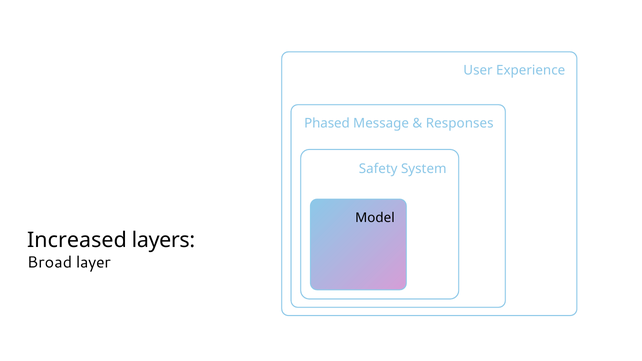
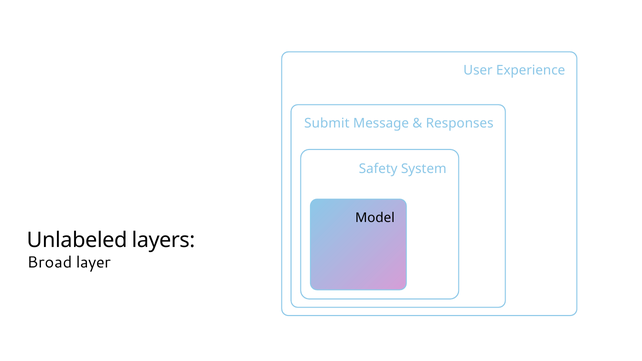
Phased: Phased -> Submit (327, 123)
Increased: Increased -> Unlabeled (77, 240)
